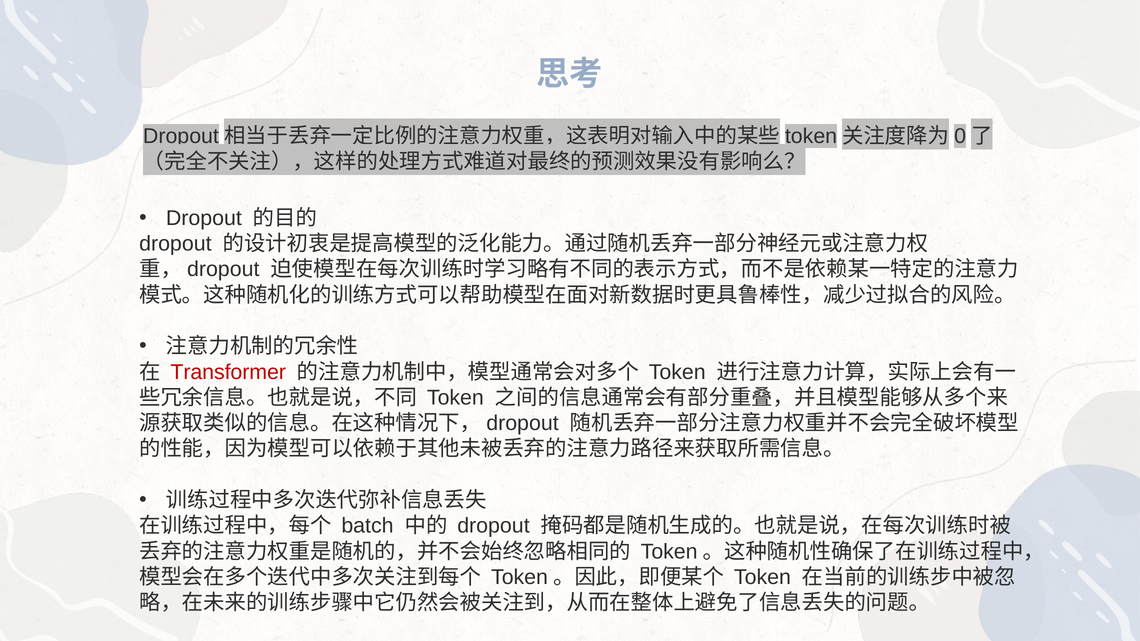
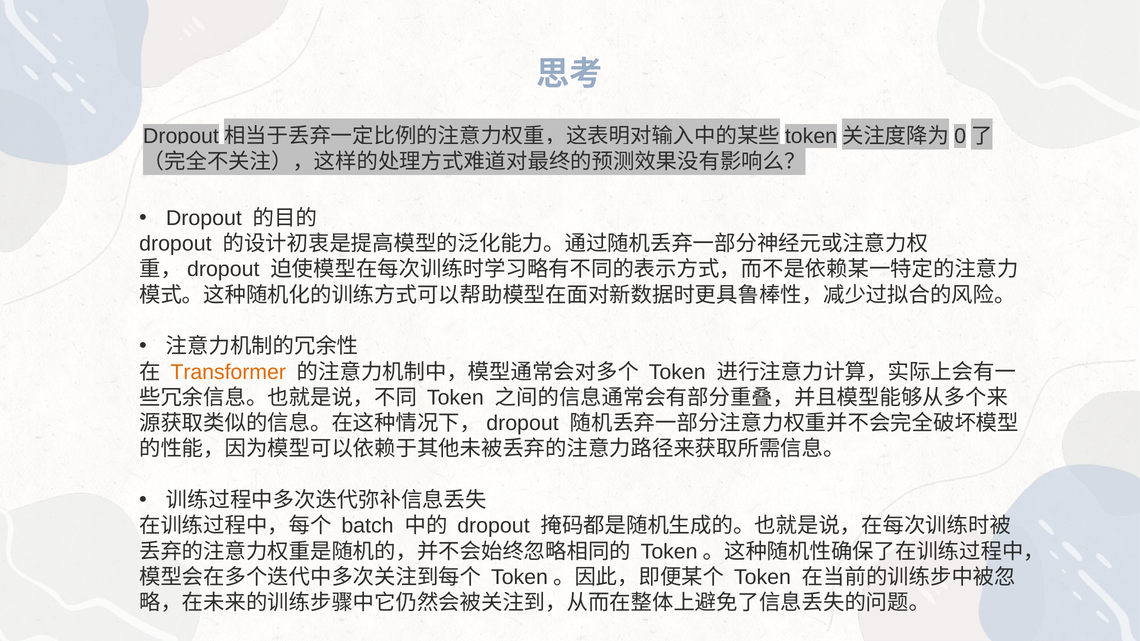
Transformer colour: red -> orange (228, 372)
